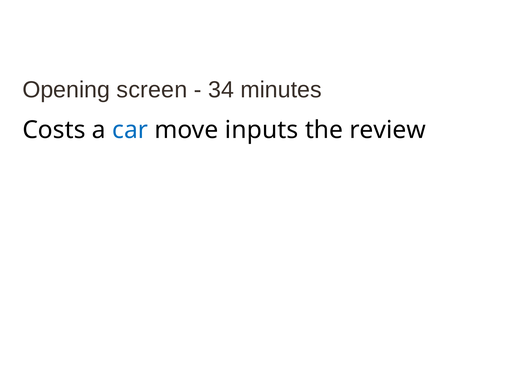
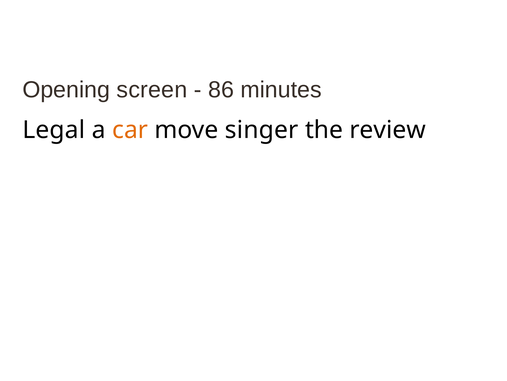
34: 34 -> 86 (221, 90)
Costs: Costs -> Legal (54, 130)
car colour: blue -> orange (130, 130)
inputs: inputs -> singer (262, 130)
